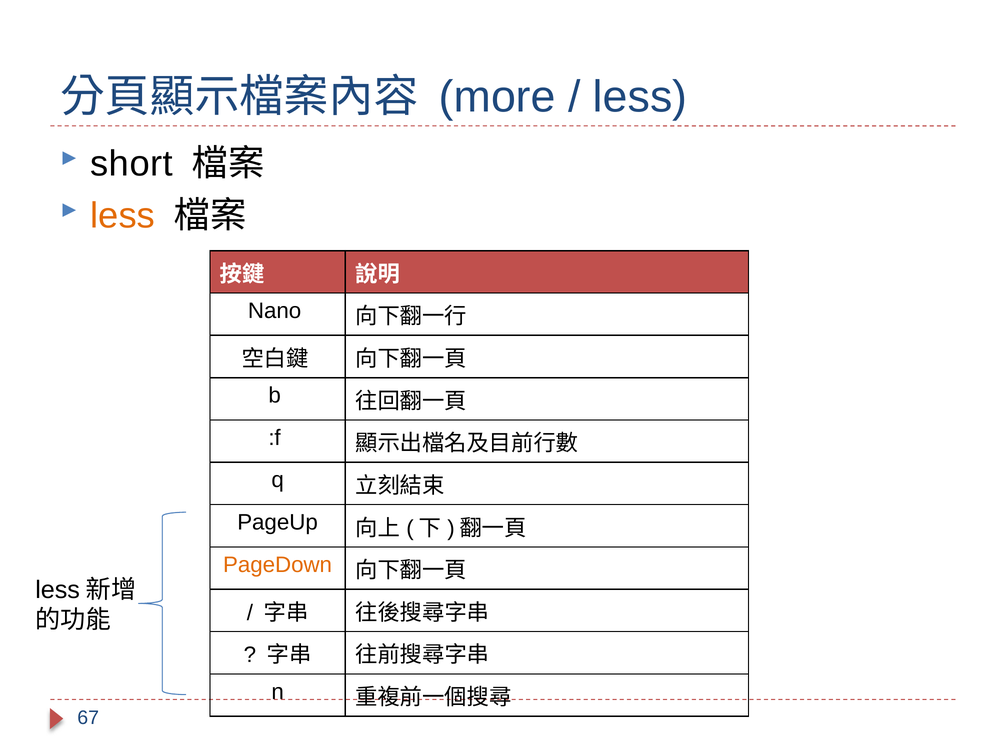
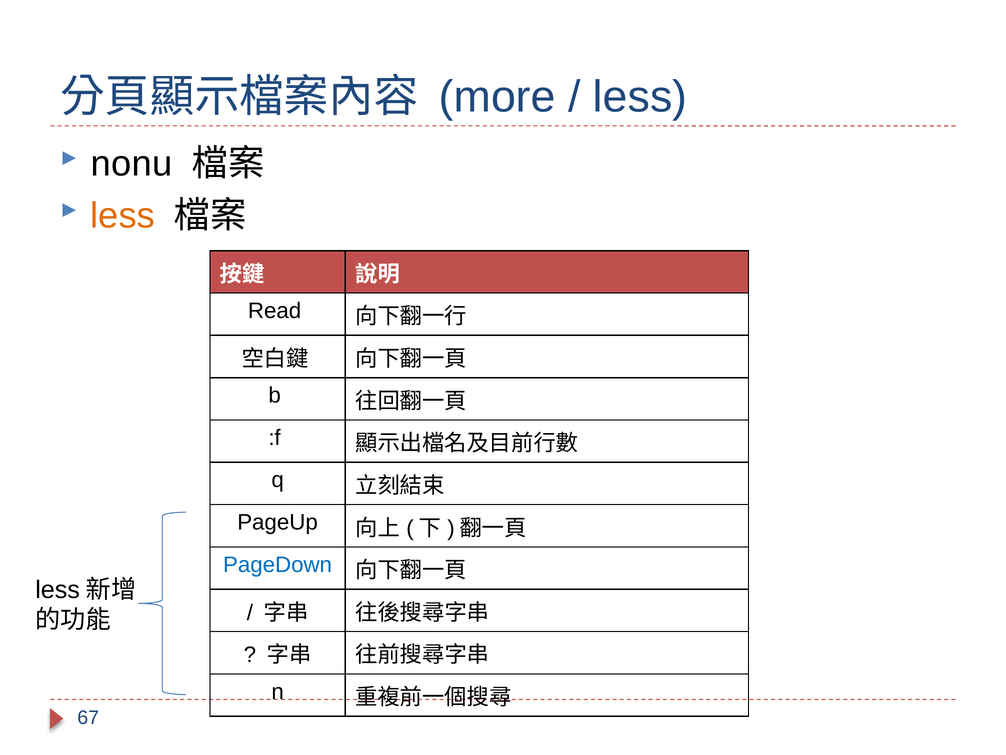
short: short -> nonu (132, 163)
Nano: Nano -> Read (275, 311)
PageDown colour: orange -> blue (278, 564)
